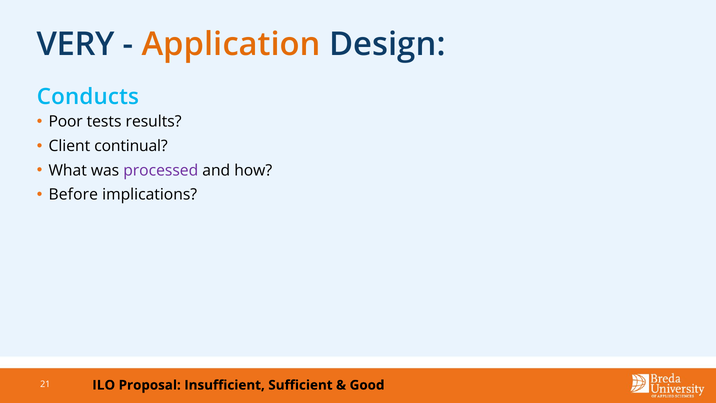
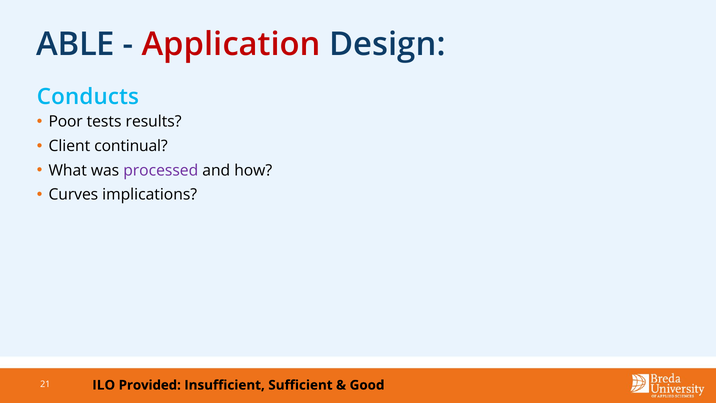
VERY: VERY -> ABLE (76, 44)
Application colour: orange -> red (231, 44)
Before: Before -> Curves (73, 195)
Proposal: Proposal -> Provided (150, 385)
